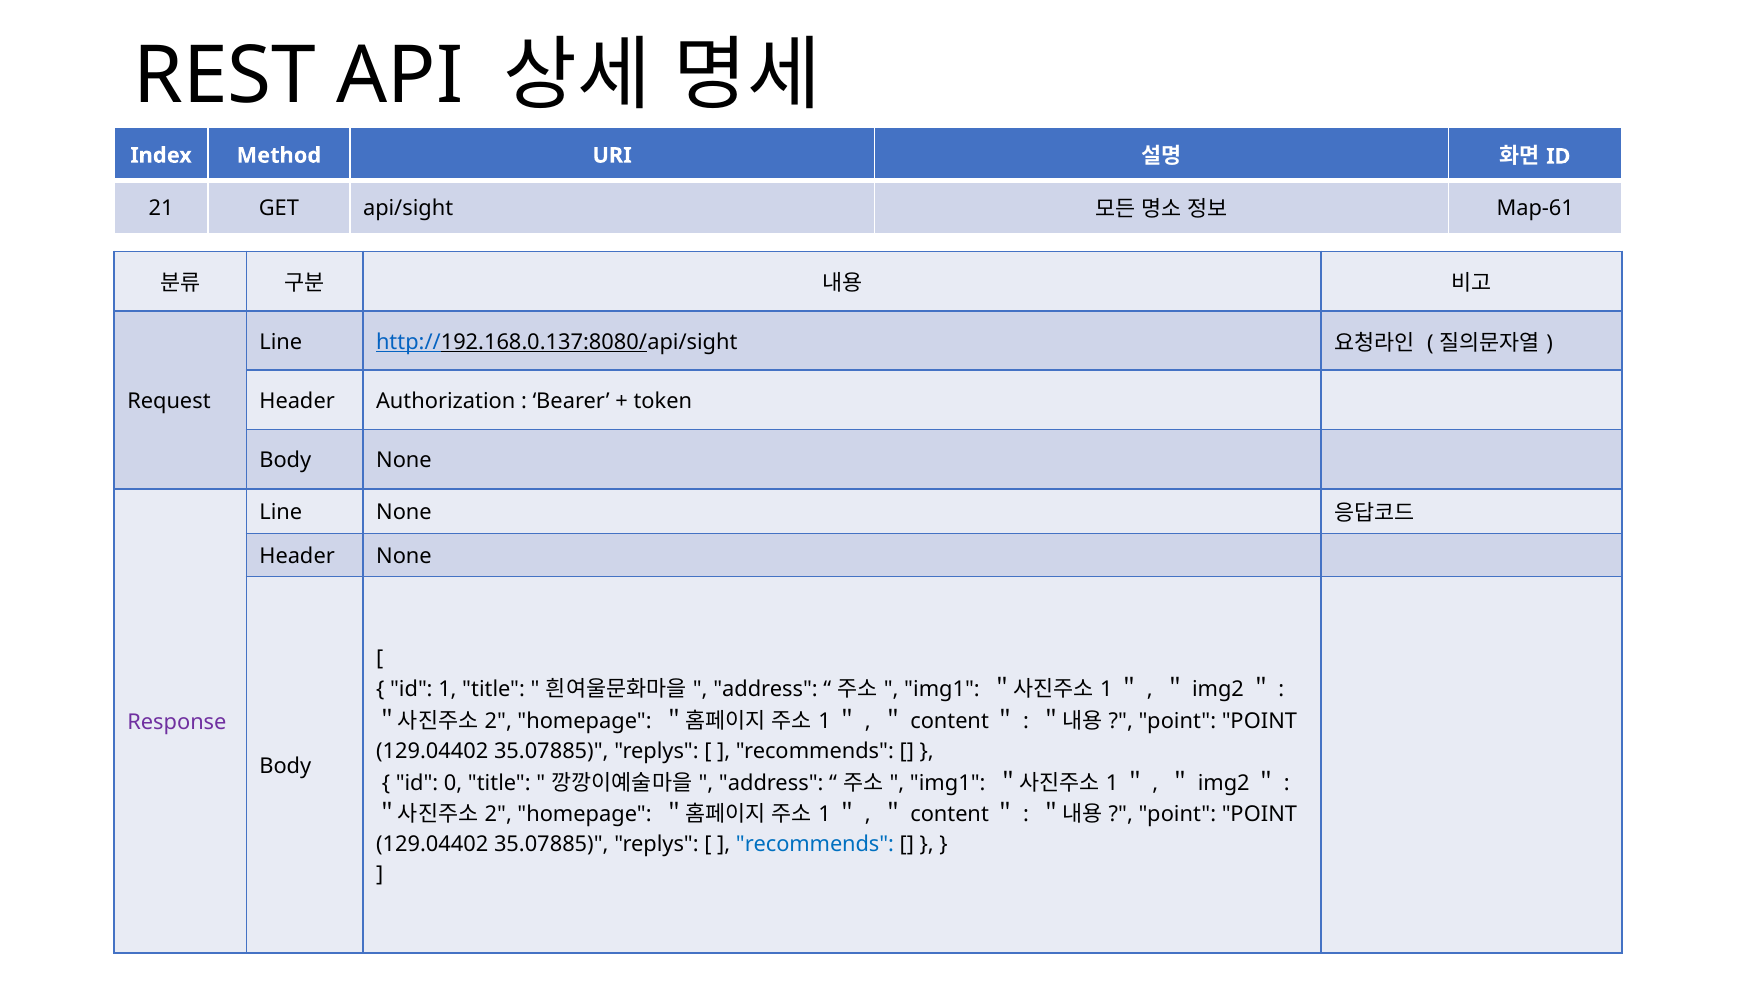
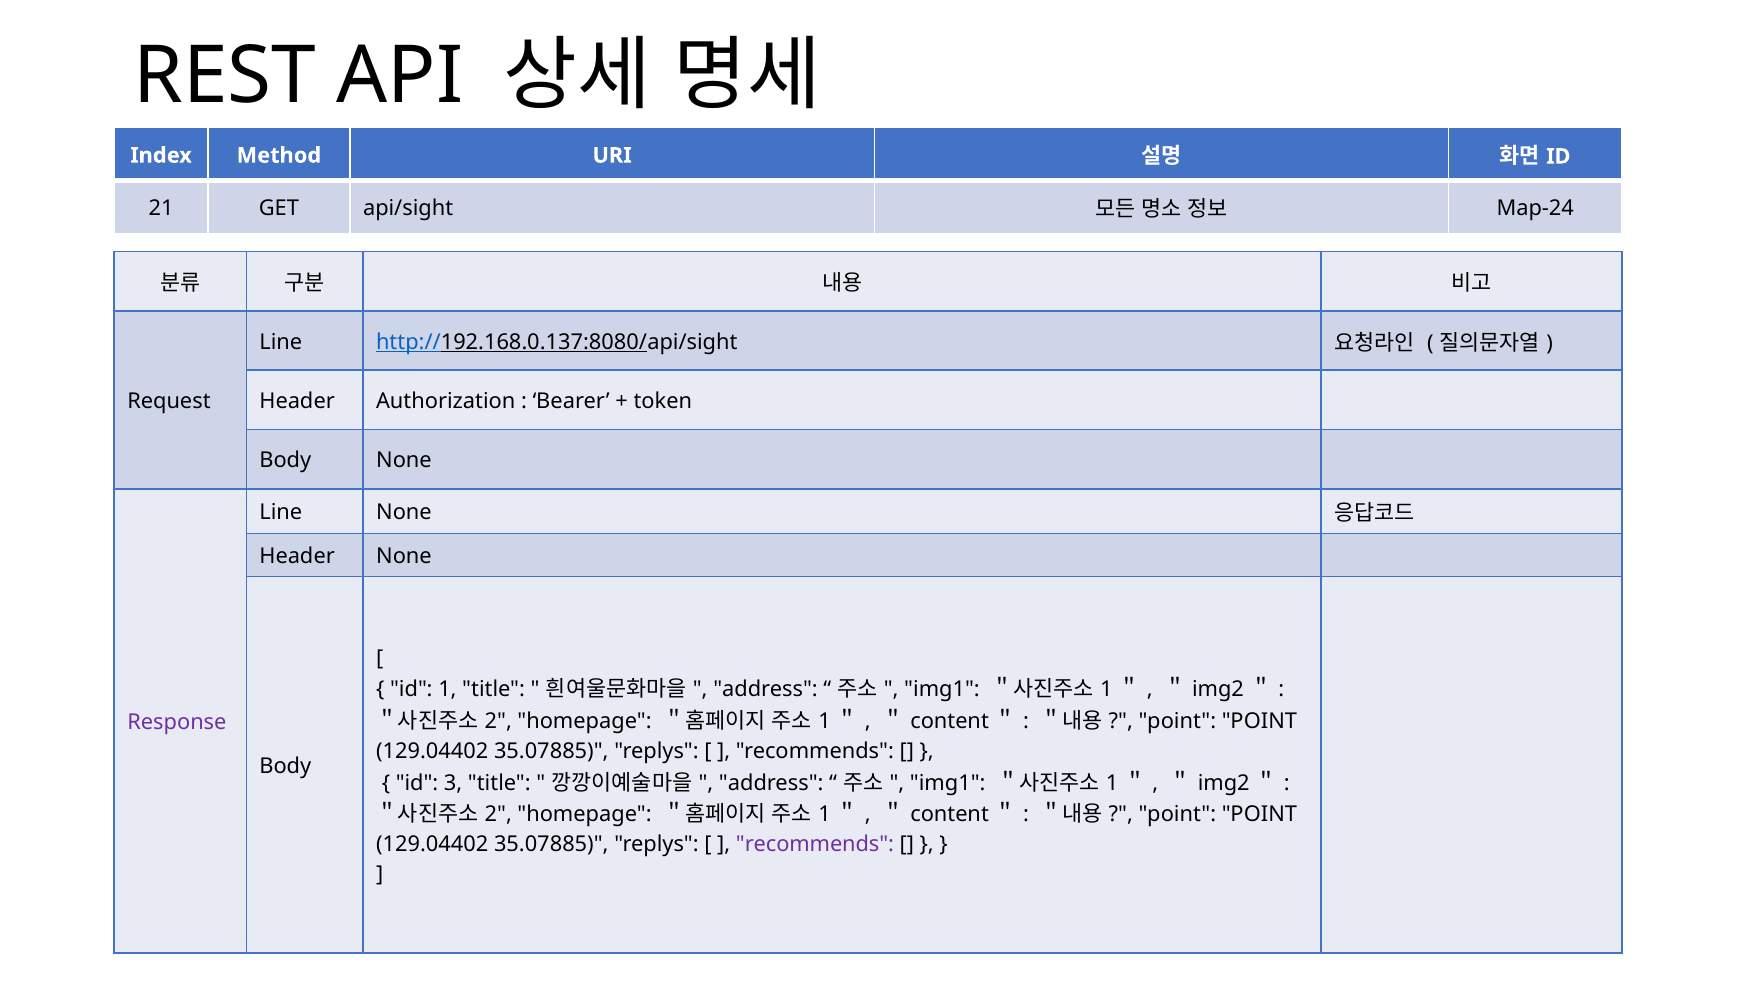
Map-61: Map-61 -> Map-24 (1535, 209)
0: 0 -> 3 (453, 783)
recommends colour: blue -> purple (815, 844)
